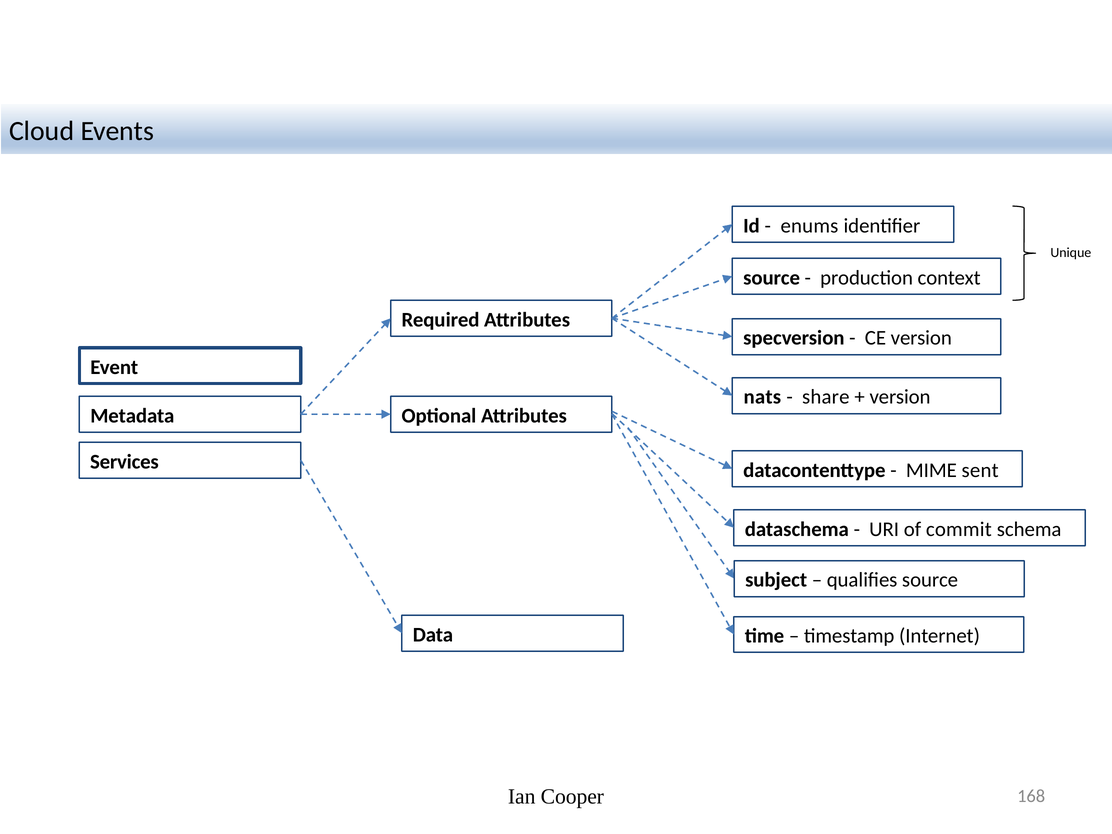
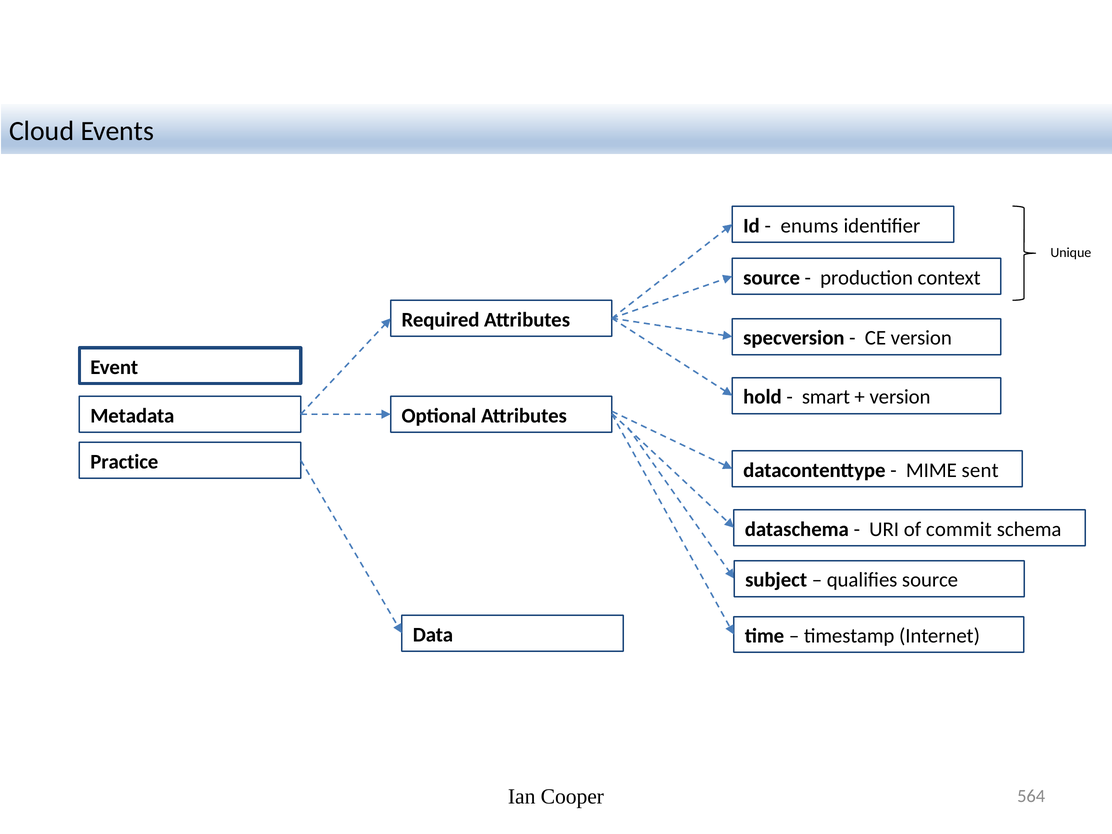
nats: nats -> hold (762, 397)
share: share -> smart (826, 397)
Services: Services -> Practice (124, 462)
168: 168 -> 564 (1031, 796)
